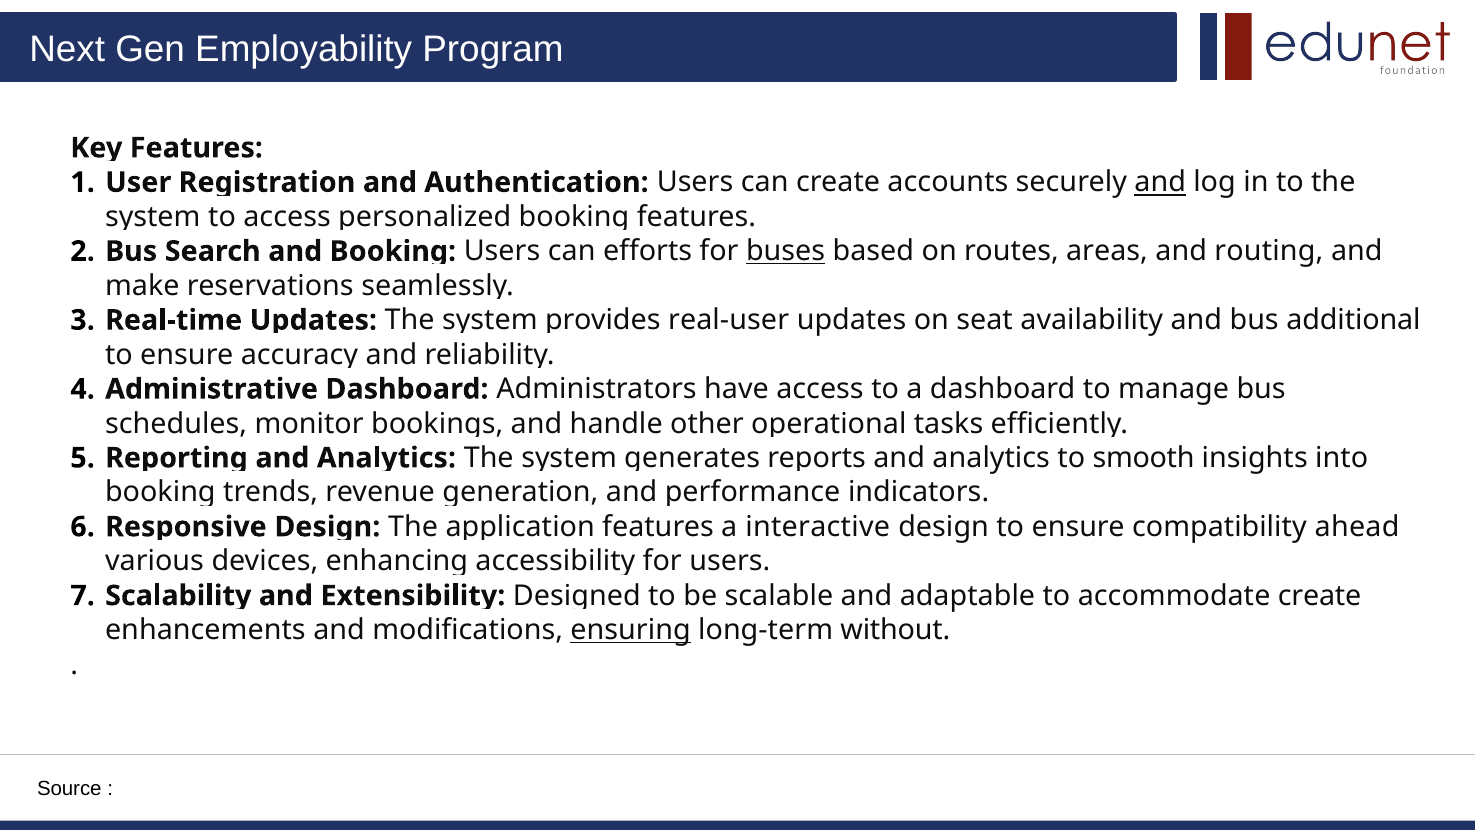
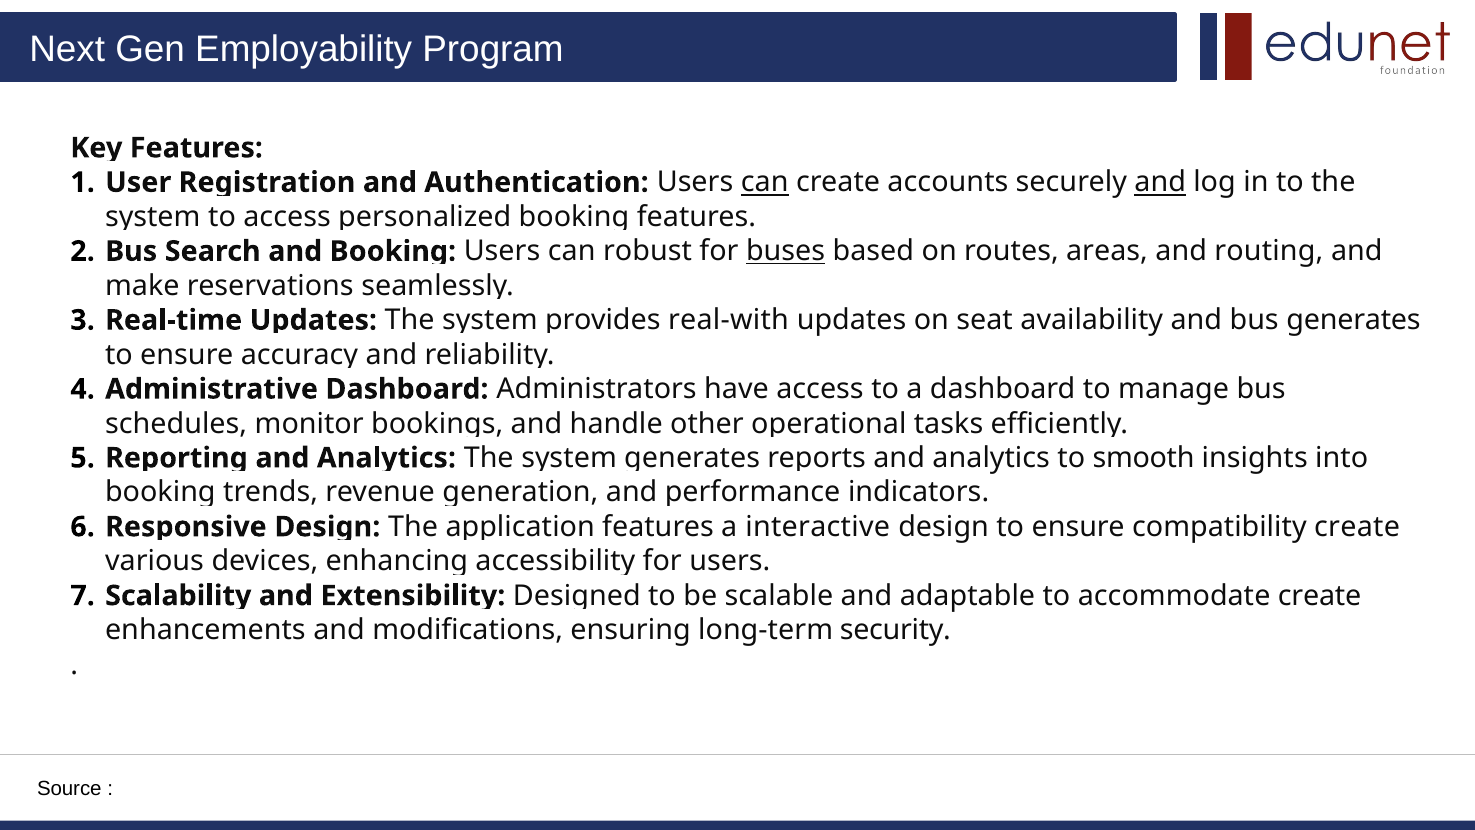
can underline: none -> present (765, 182)
efforts: efforts -> robust (648, 251)
real-user: real-user -> real-with (729, 320)
bus additional: additional -> generates (1354, 320)
compatibility ahead: ahead -> create (1357, 527)
ensuring underline: present -> none (631, 630)
without: without -> security (895, 630)
